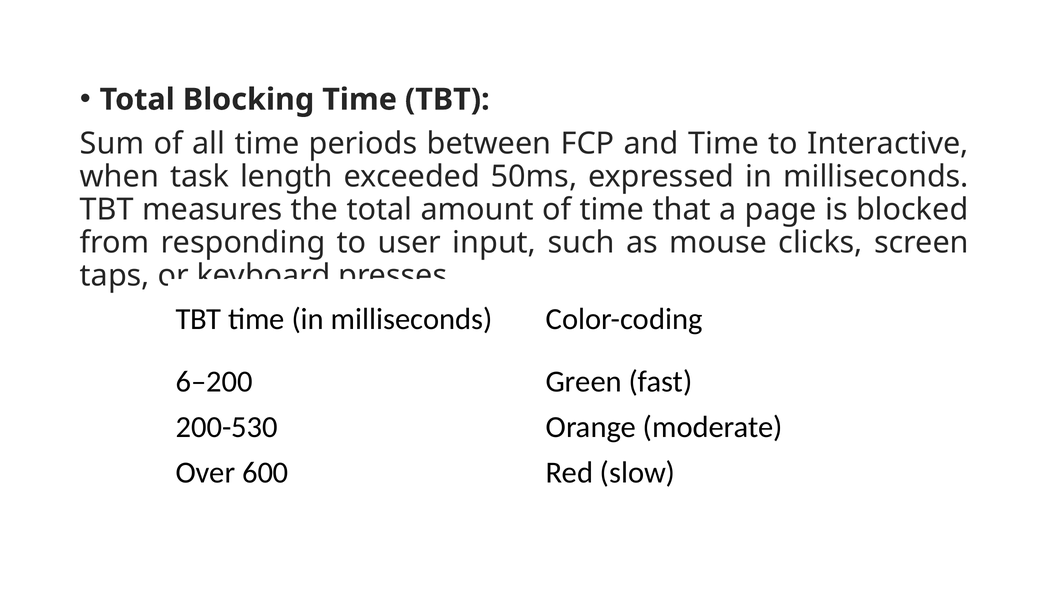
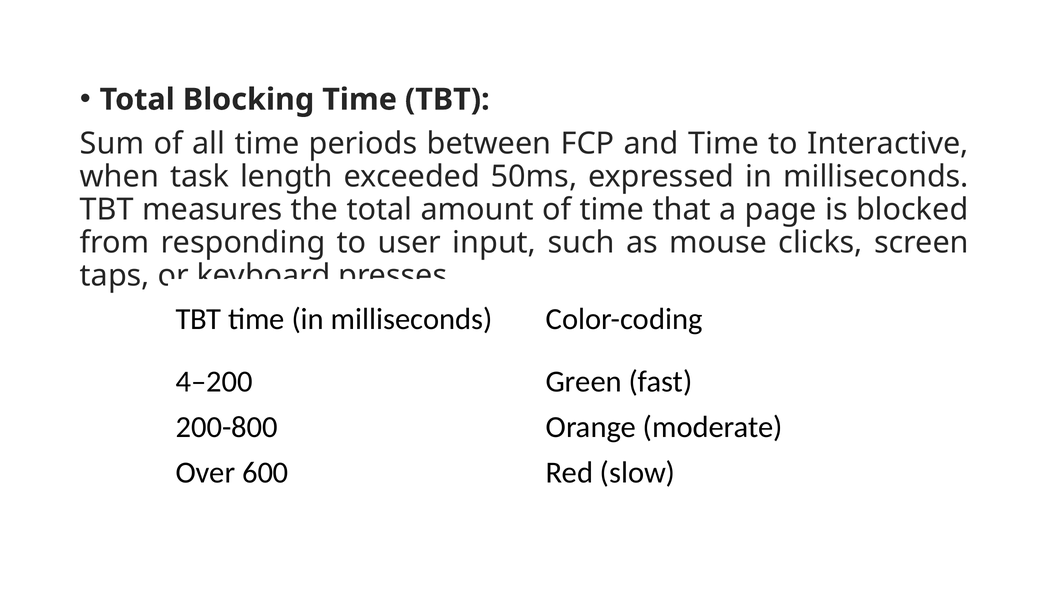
6–200: 6–200 -> 4–200 (214, 382)
200-530: 200-530 -> 200-800 (227, 427)
